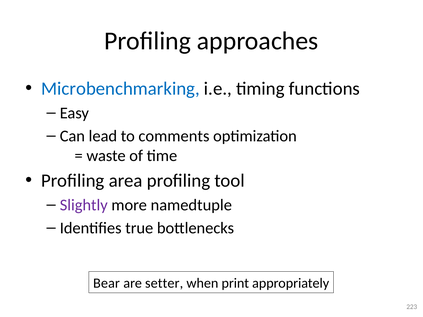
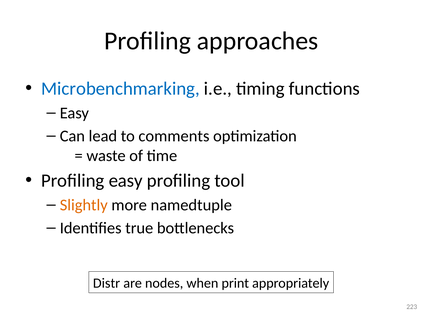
Profiling area: area -> easy (126, 181)
Slightly colour: purple -> orange (84, 205)
Bear: Bear -> Distr (107, 283)
setter: setter -> nodes (164, 283)
